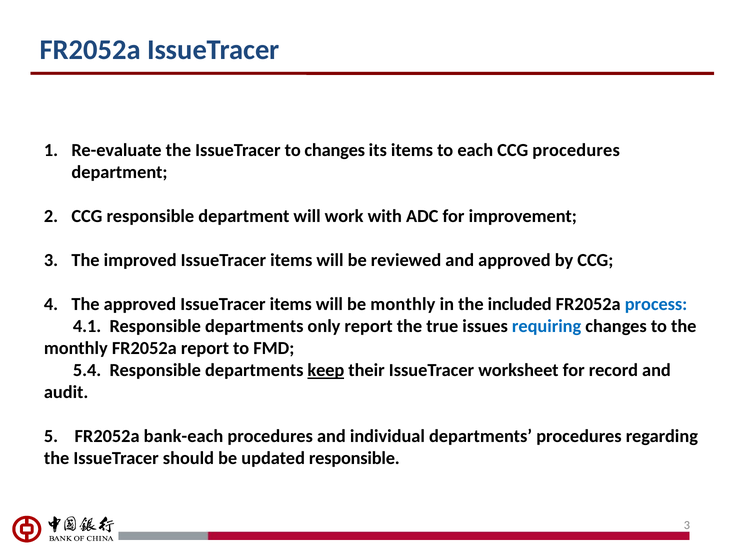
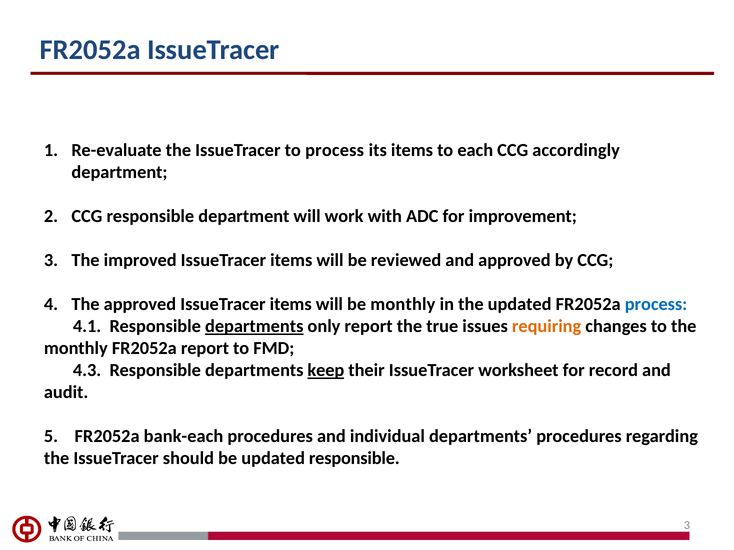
to changes: changes -> process (335, 150)
CCG procedures: procedures -> accordingly (576, 150)
the included: included -> updated (520, 305)
departments underline: none -> present (254, 327)
requiring colour: blue -> orange (547, 327)
5.4: 5.4 -> 4.3 (87, 371)
